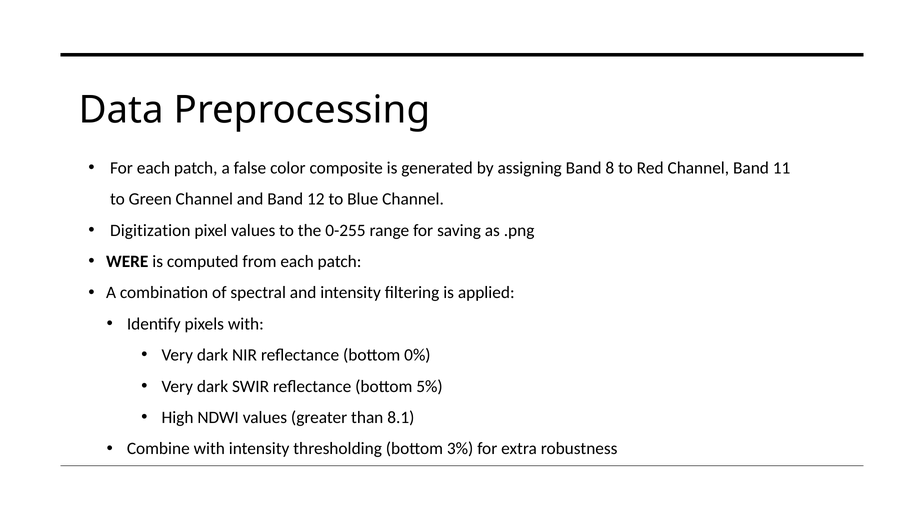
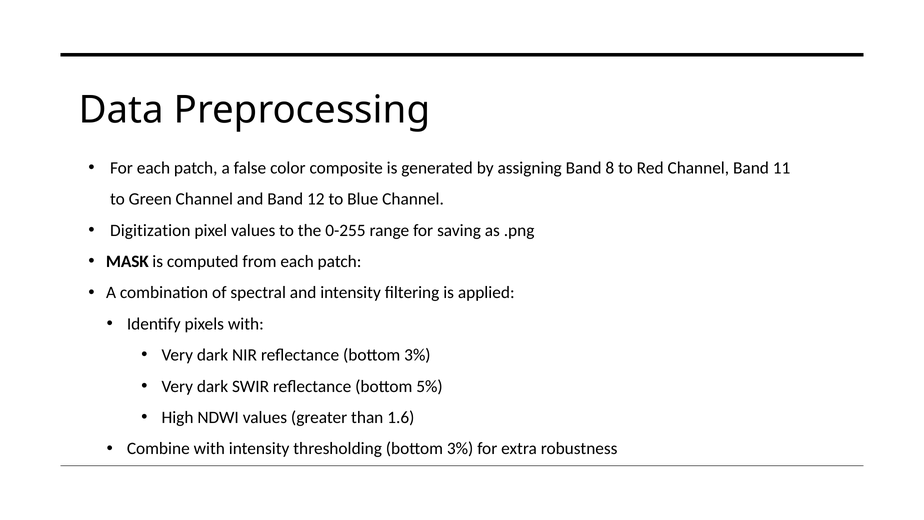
WERE: WERE -> MASK (127, 261)
reflectance bottom 0%: 0% -> 3% (417, 355)
8.1: 8.1 -> 1.6 (401, 417)
